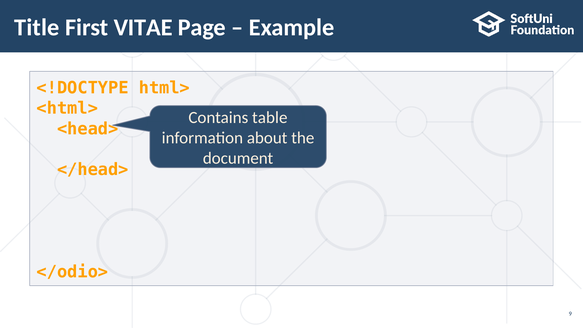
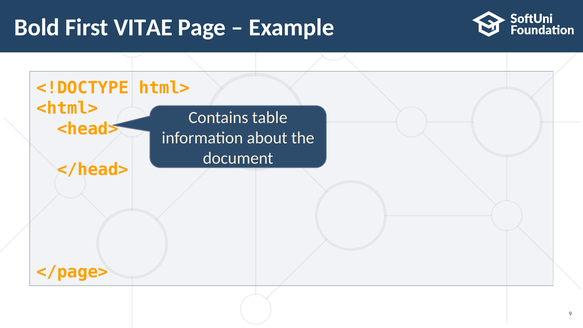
Title: Title -> Bold (37, 28)
</odio>: </odio> -> </page> (72, 272)
